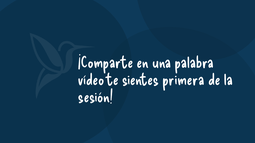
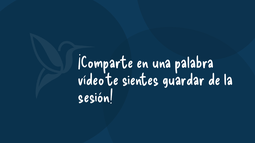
primera: primera -> guardar (184, 80)
